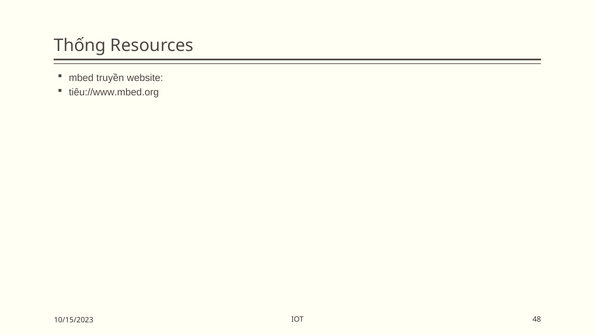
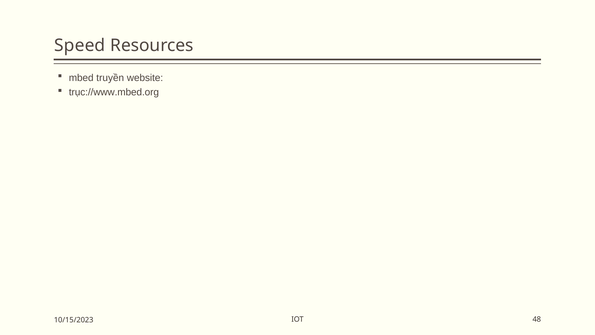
Thống: Thống -> Speed (80, 46)
tiêu://www.mbed.org: tiêu://www.mbed.org -> trục://www.mbed.org (114, 92)
